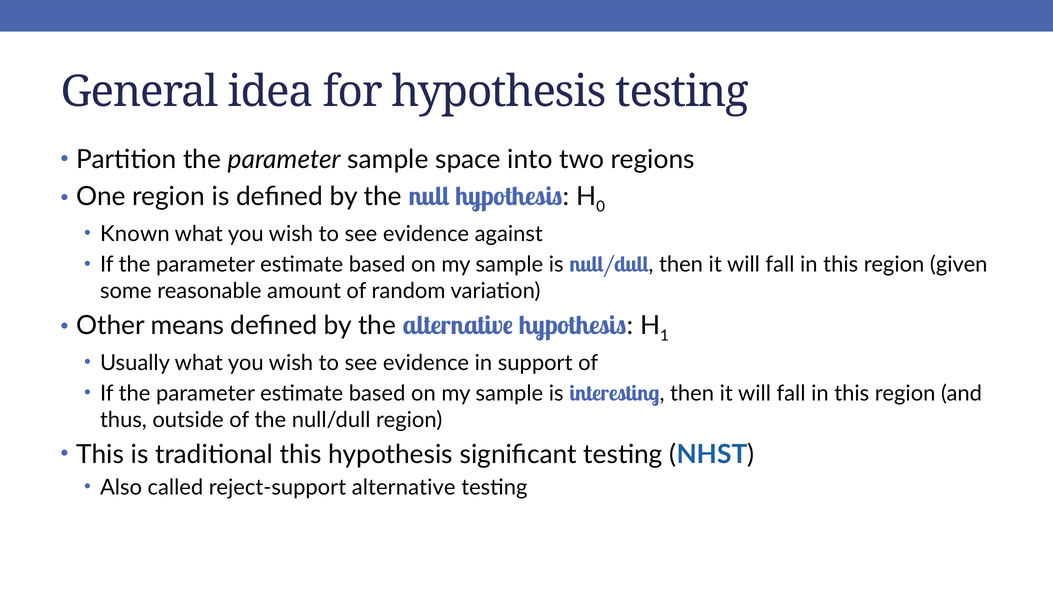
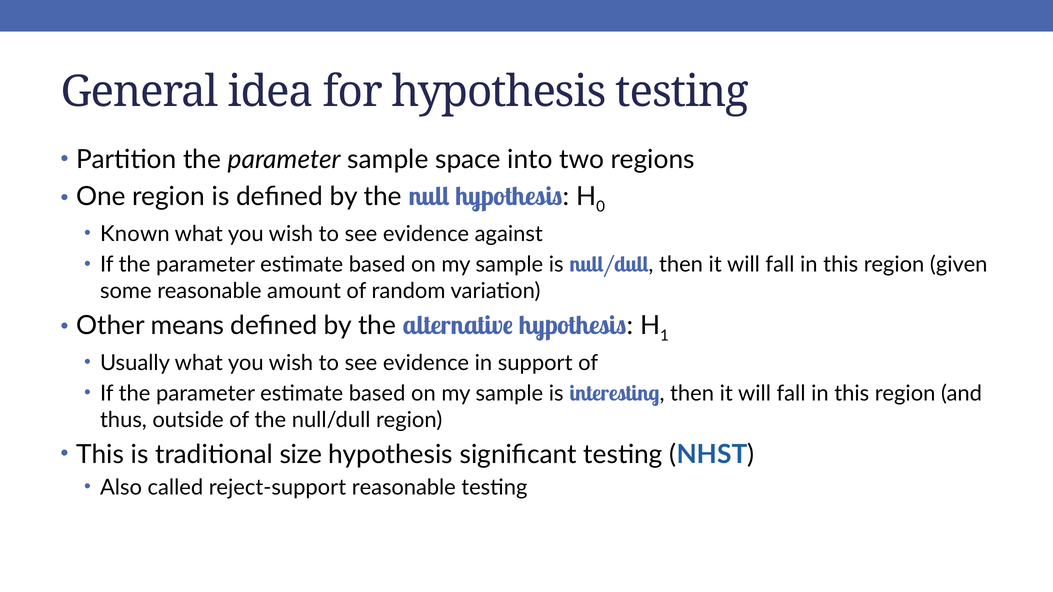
traditional this: this -> size (301, 455)
reject-support alternative: alternative -> reasonable (404, 488)
